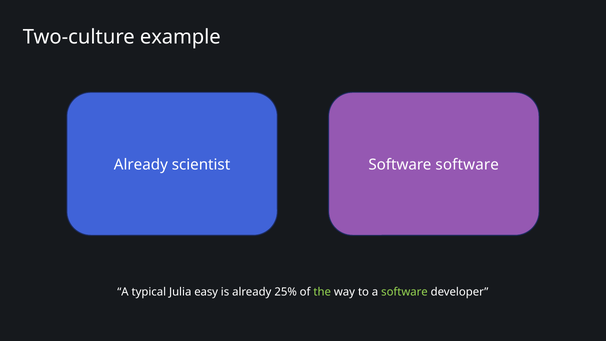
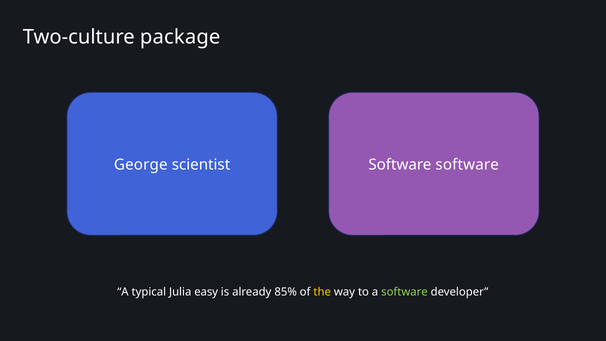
example: example -> package (180, 37)
Already: Already -> George (141, 165)
25%: 25% -> 85% (286, 292)
the colour: light green -> yellow (322, 292)
